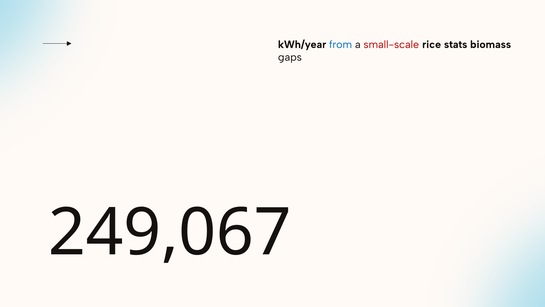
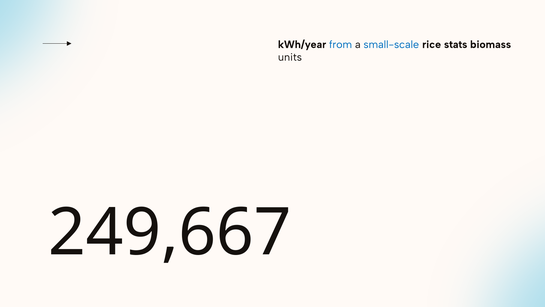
small-scale colour: red -> blue (391, 44)
gaps: gaps -> units (290, 57)
249,067: 249,067 -> 249,667 (170, 232)
